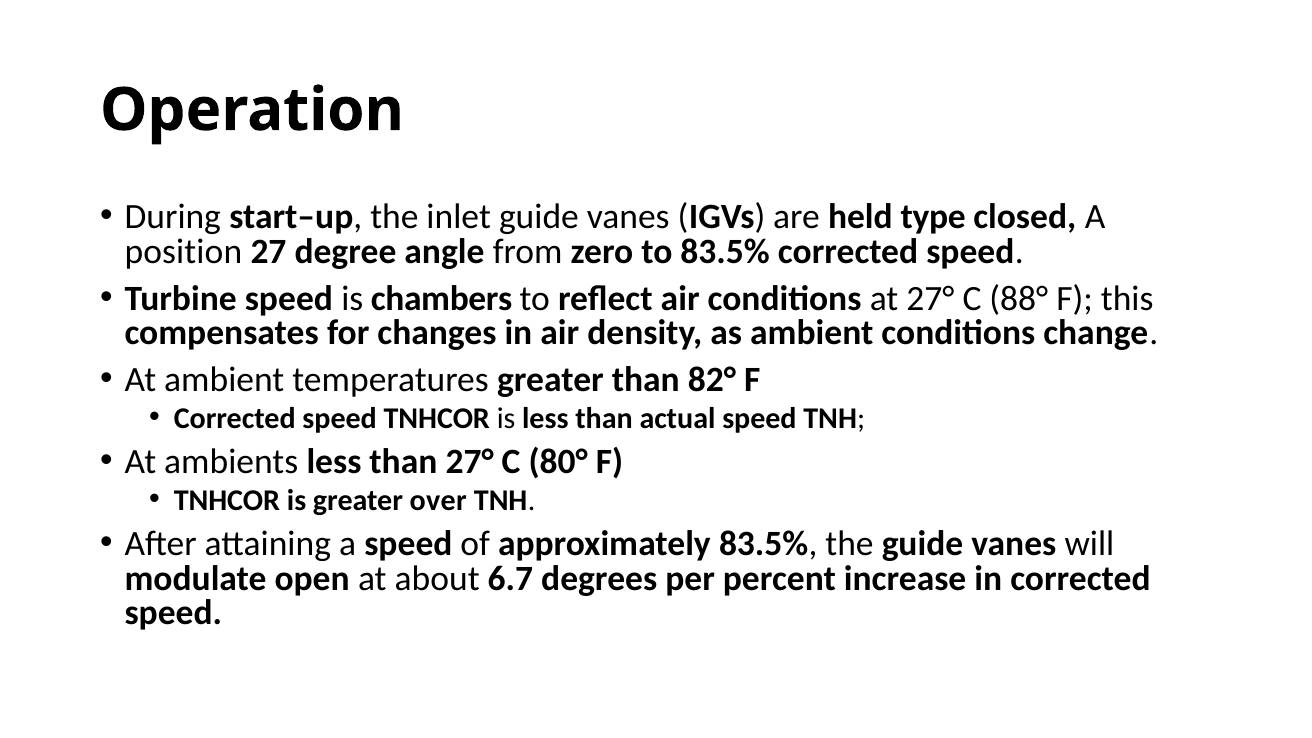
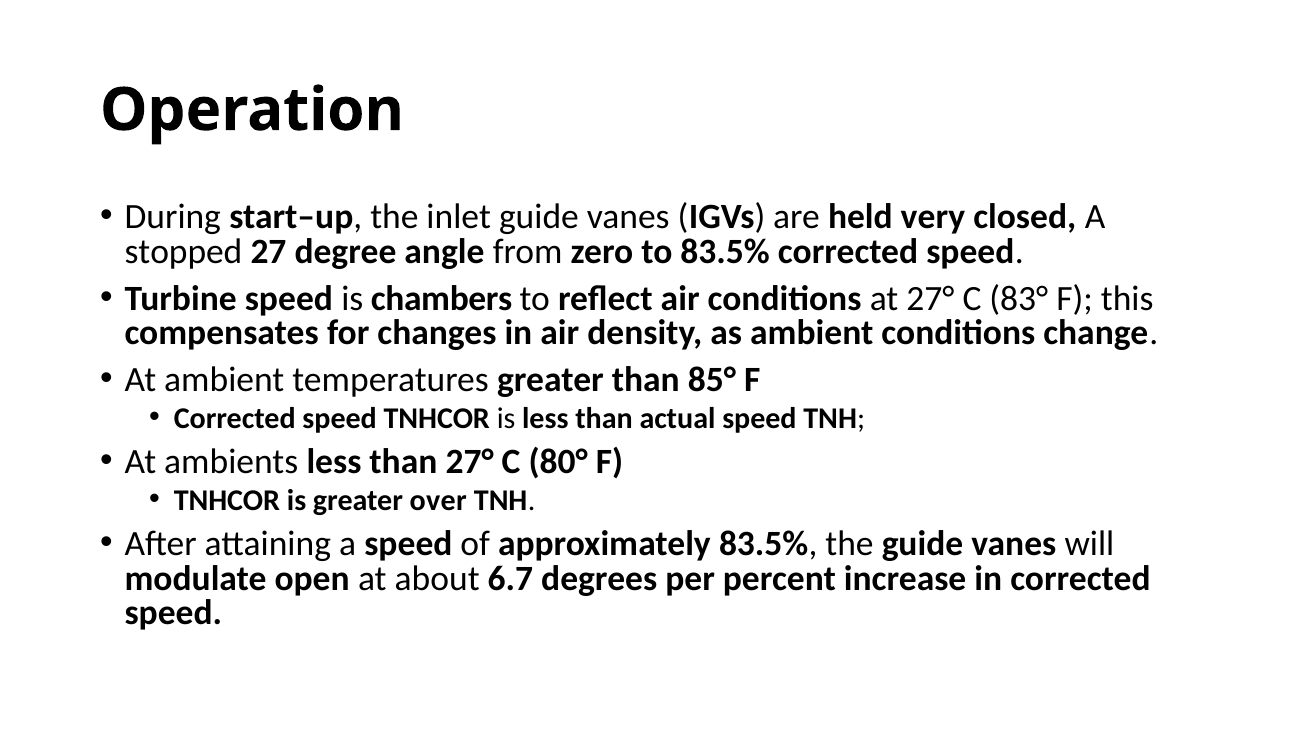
type: type -> very (933, 217)
position: position -> stopped (183, 252)
88°: 88° -> 83° (1019, 299)
82°: 82° -> 85° (712, 380)
